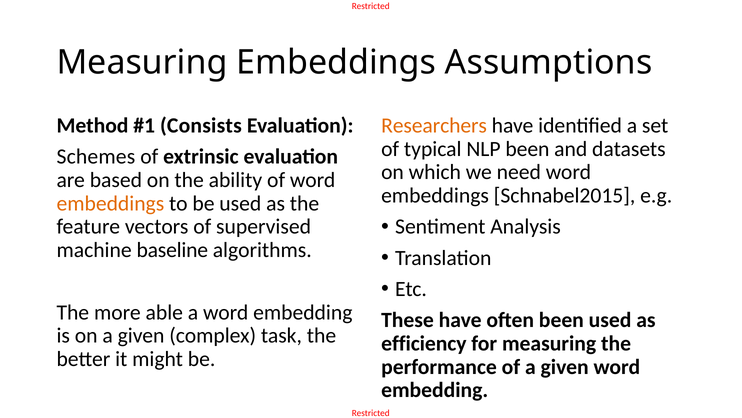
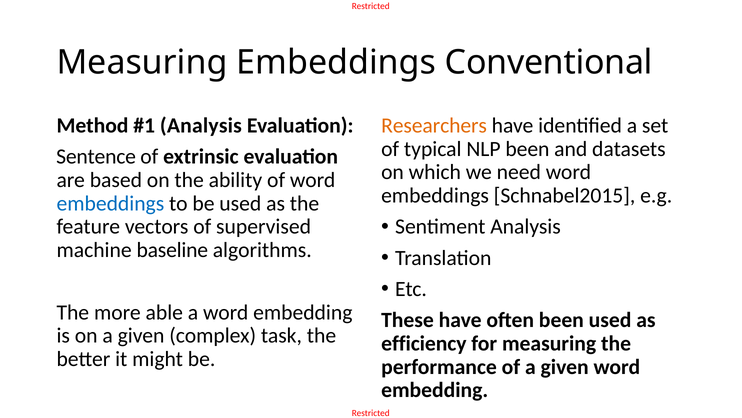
Assumptions: Assumptions -> Conventional (549, 62)
Consists: Consists -> Analysis (201, 125)
Schemes: Schemes -> Sentence (96, 156)
embeddings colour: orange -> blue (110, 203)
